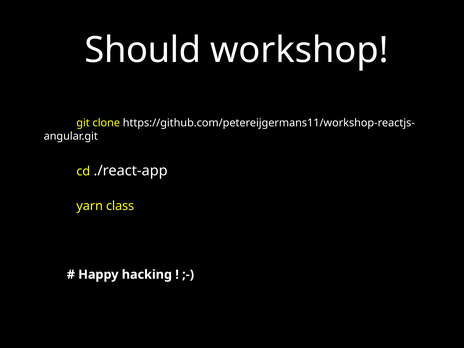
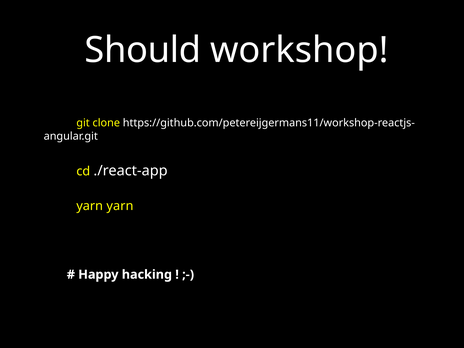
yarn class: class -> yarn (120, 206)
